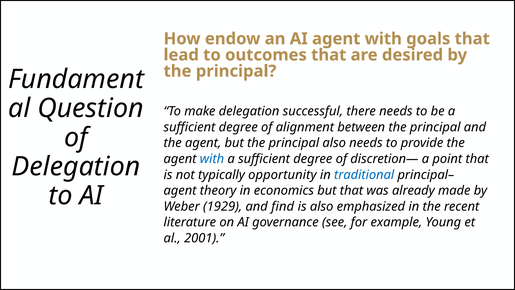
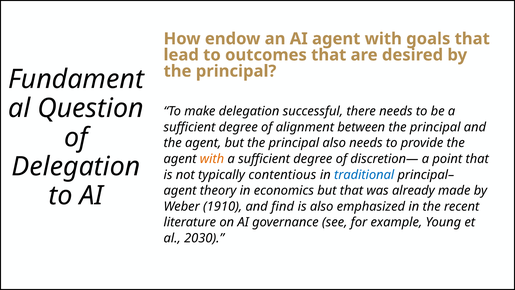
with colour: blue -> orange (212, 159)
opportunity: opportunity -> contentious (282, 175)
1929: 1929 -> 1910 (223, 206)
2001: 2001 -> 2030 (204, 238)
